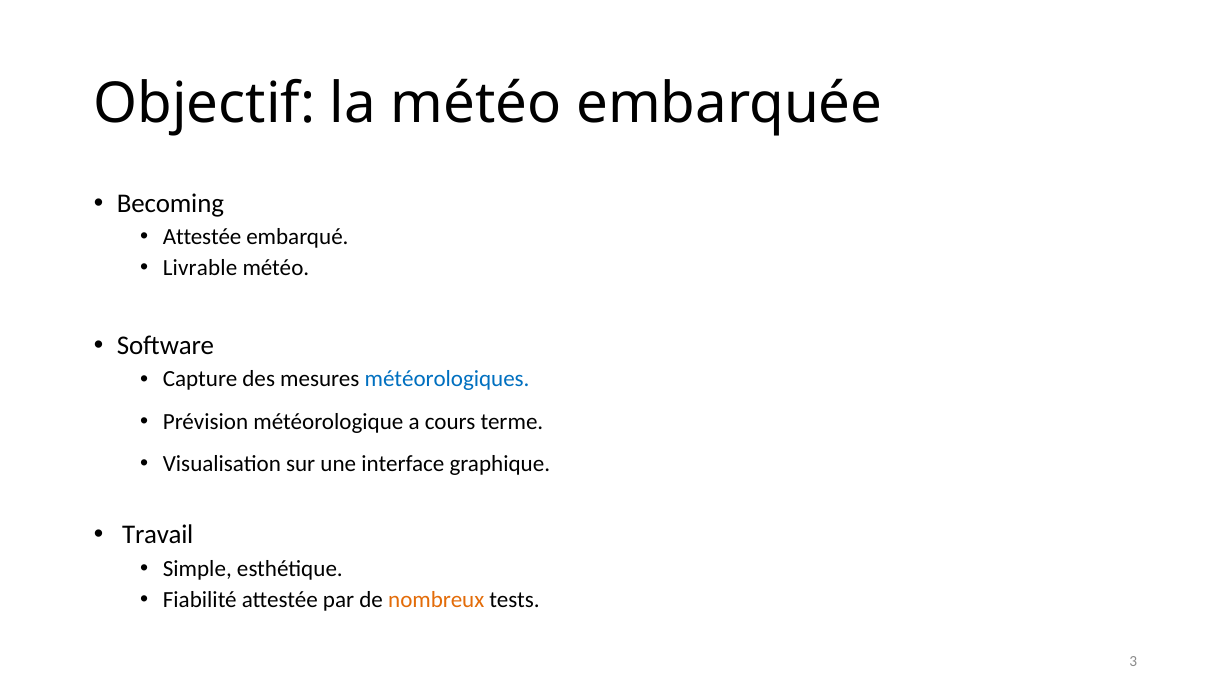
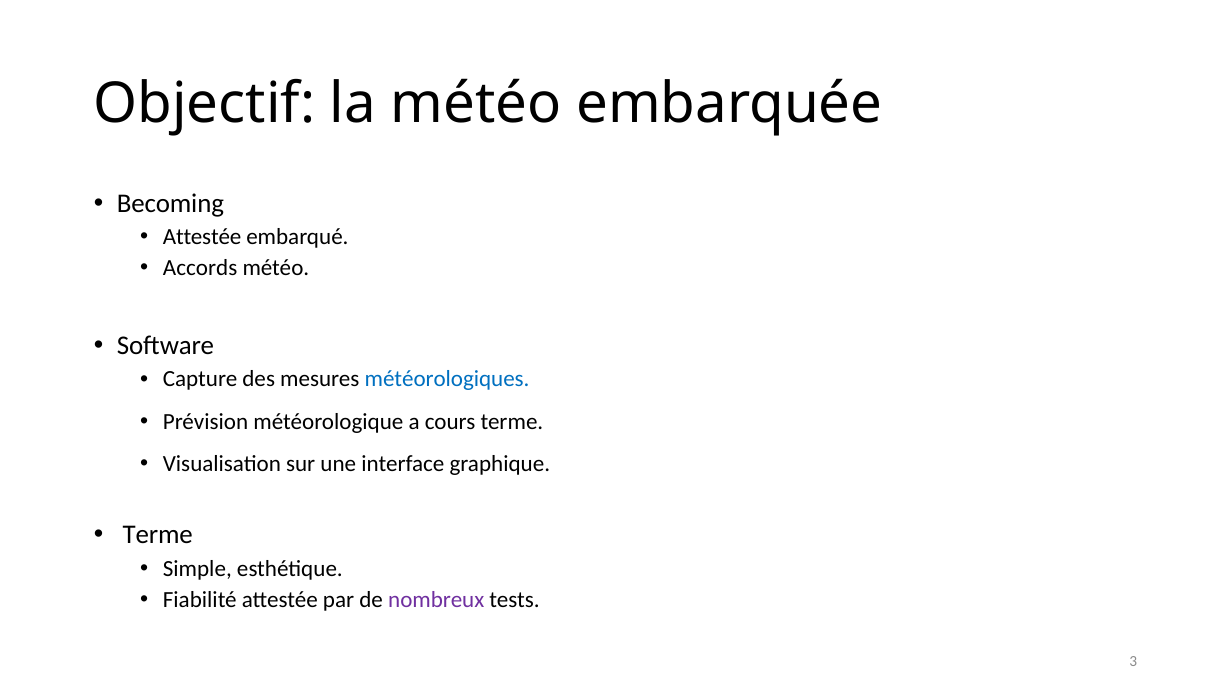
Livrable: Livrable -> Accords (200, 268)
Travail: Travail -> Terme (158, 535)
nombreux colour: orange -> purple (436, 599)
